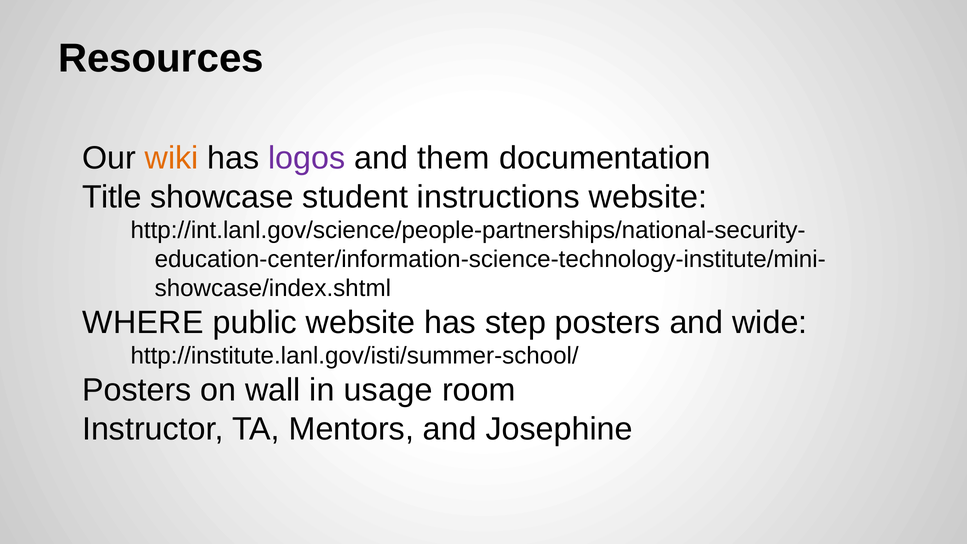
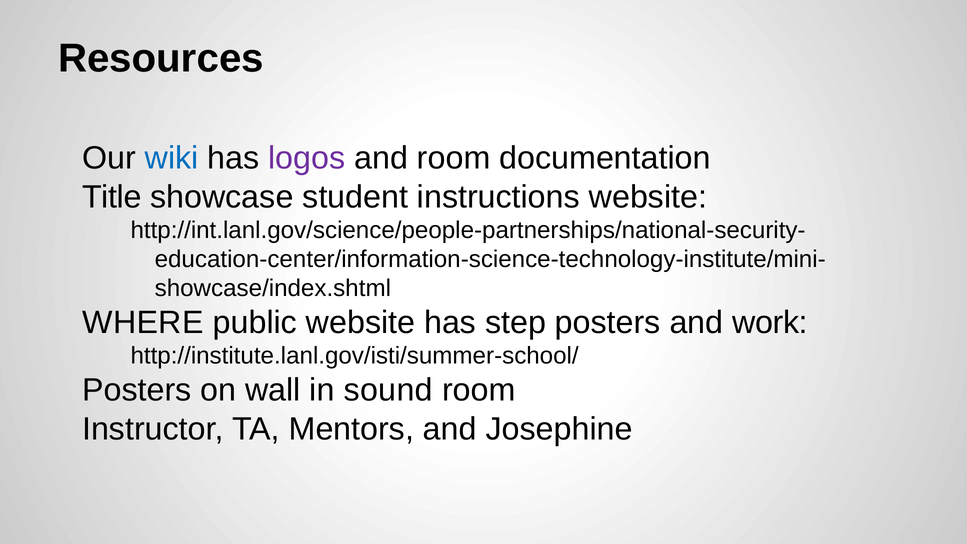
wiki colour: orange -> blue (172, 158)
and them: them -> room (454, 158)
wide: wide -> work (770, 323)
usage: usage -> sound (388, 390)
